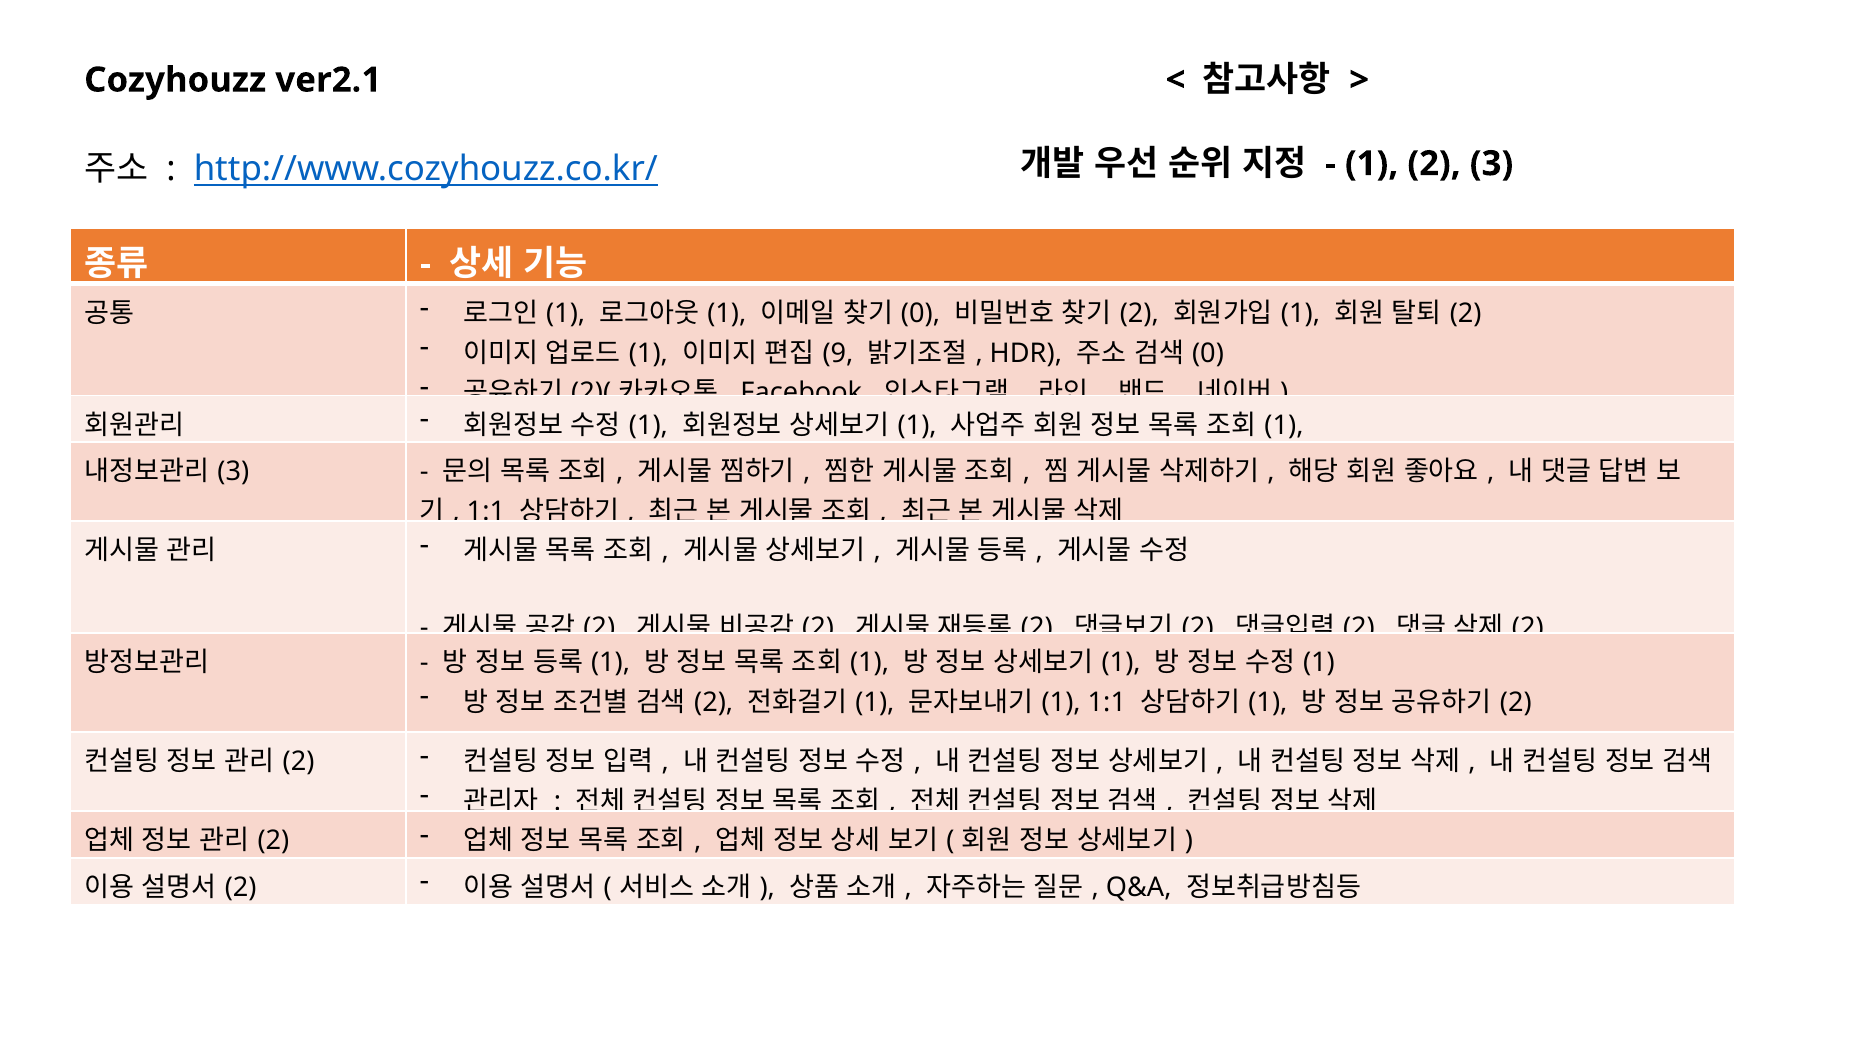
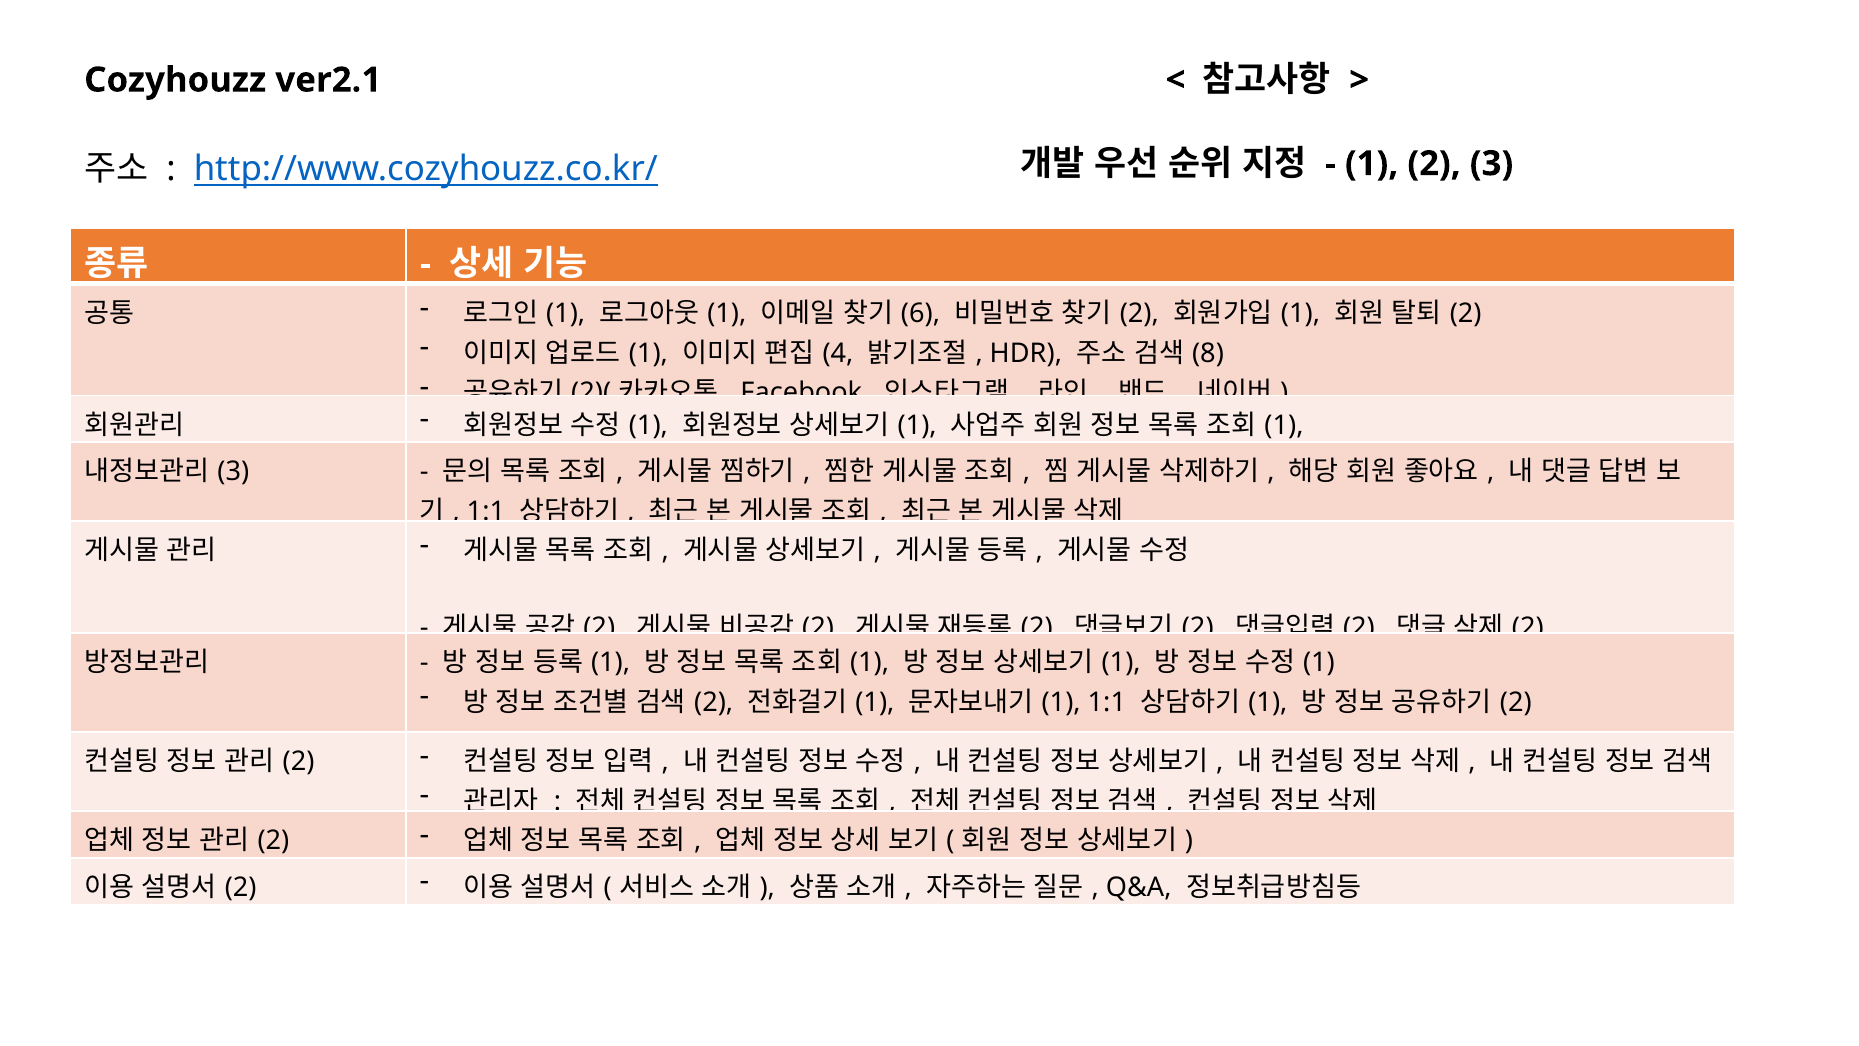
0: 0 -> 6 (921, 313)
9: 9 -> 4 (838, 353)
0: 0 -> 8 (1208, 353)
